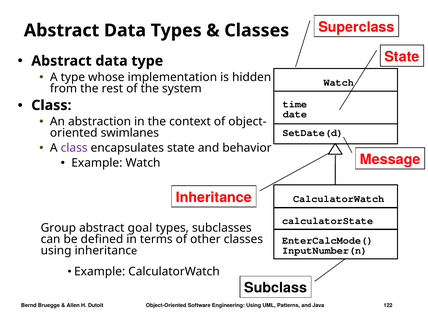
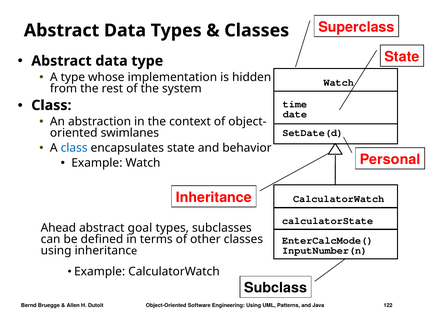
class colour: purple -> blue (74, 148)
Message: Message -> Personal (390, 159)
Group: Group -> Ahead (58, 228)
